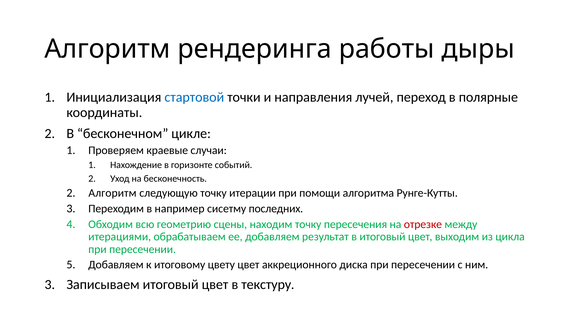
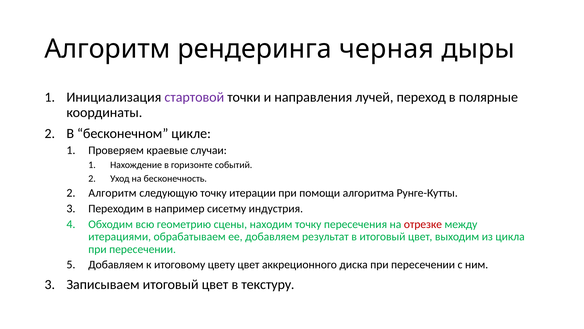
работы: работы -> черная (387, 49)
стартовой colour: blue -> purple (194, 97)
последних: последних -> индустрия (276, 208)
